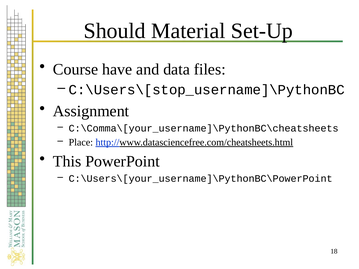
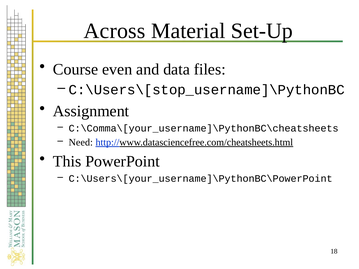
Should: Should -> Across (115, 31)
have: have -> even (117, 69)
Place: Place -> Need (81, 142)
